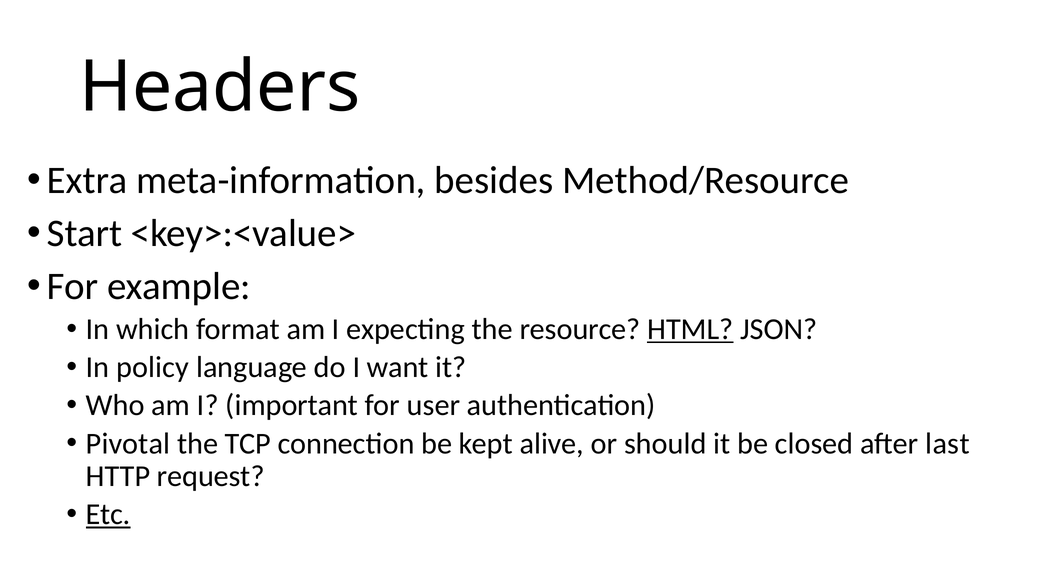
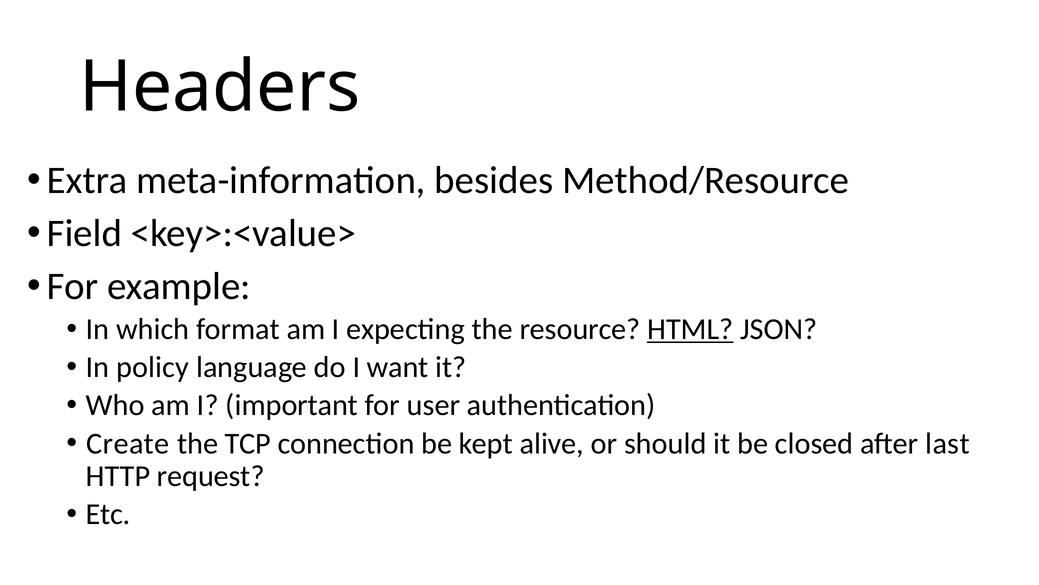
Start: Start -> Field (84, 233)
Pivotal: Pivotal -> Create (128, 443)
Etc underline: present -> none (108, 514)
